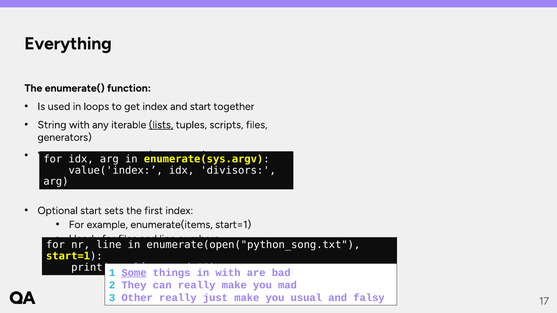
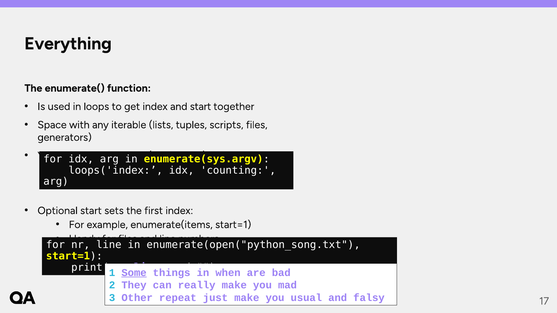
String: String -> Space (52, 125)
lists underline: present -> none (161, 125)
value('index: value('index -> loops('index (116, 170)
divisors: divisors -> counting (238, 170)
with: with -> when (228, 273)
Other really: really -> repeat (178, 298)
